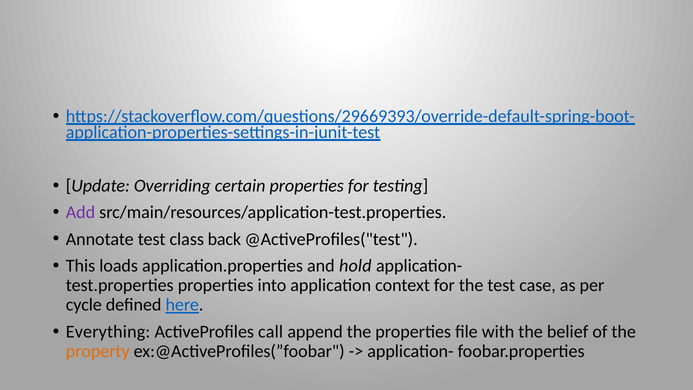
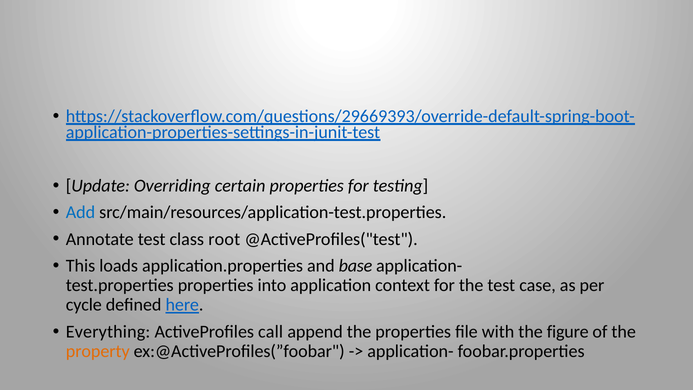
Add colour: purple -> blue (80, 212)
back: back -> root (224, 239)
hold: hold -> base (355, 266)
belief: belief -> figure (568, 332)
